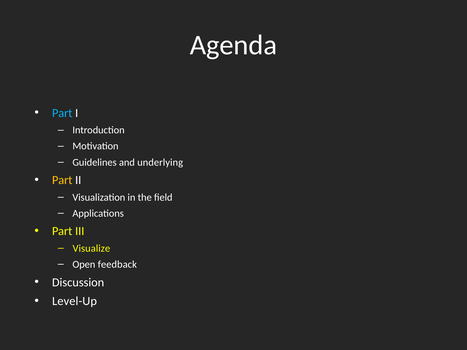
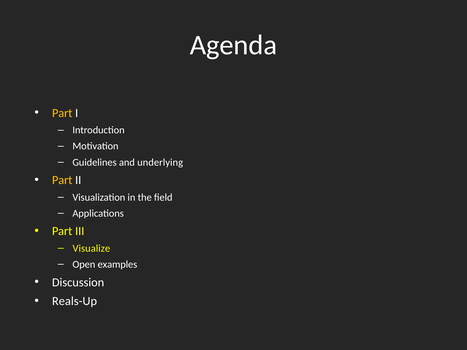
Part colour: light blue -> yellow (62, 113)
feedback: feedback -> examples (117, 265)
Level-Up: Level-Up -> Reals-Up (75, 301)
